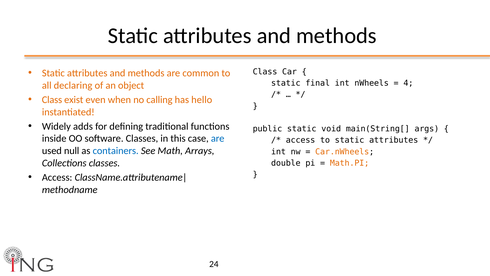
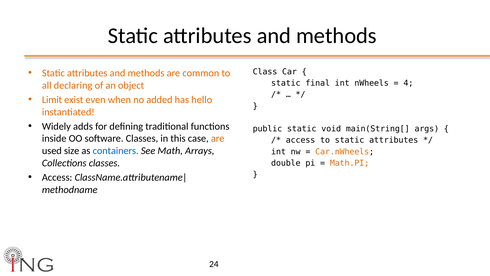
Class: Class -> Limit (52, 100)
calling: calling -> added (159, 100)
are colour: blue -> orange (218, 138)
null: null -> size (72, 151)
